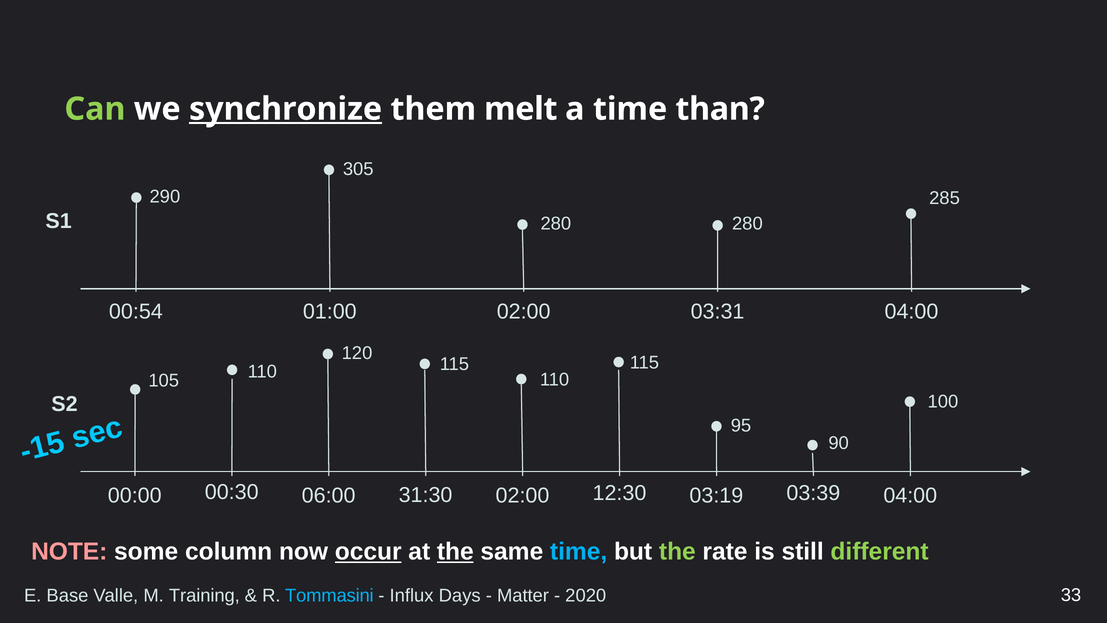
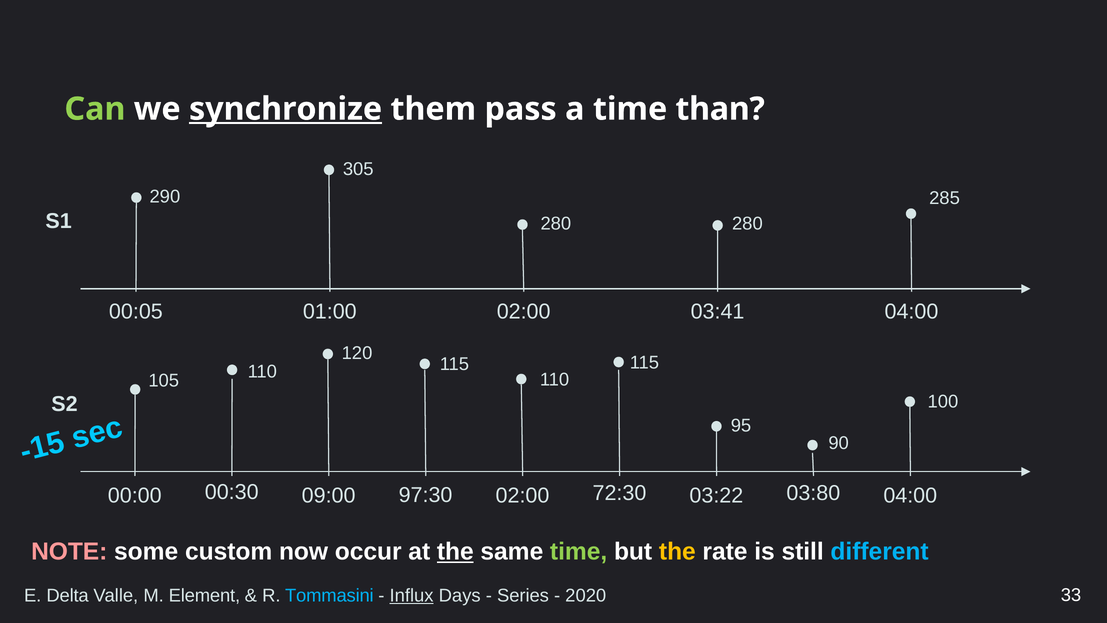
melt: melt -> pass (521, 109)
00:54: 00:54 -> 00:05 (136, 312)
03:31: 03:31 -> 03:41 (718, 312)
12:30: 12:30 -> 72:30 (619, 493)
03:39: 03:39 -> 03:80 (813, 493)
31:30: 31:30 -> 97:30 (426, 495)
06:00: 06:00 -> 09:00 (329, 496)
03:19: 03:19 -> 03:22 (716, 496)
column: column -> custom (229, 551)
occur underline: present -> none (368, 551)
time colour: light blue -> light green (579, 551)
the colour: light green -> yellow (677, 551)
different colour: light green -> light blue (880, 551)
Base: Base -> Delta (68, 595)
Training: Training -> Element (204, 595)
Influx underline: none -> present (412, 595)
Matter: Matter -> Series (523, 595)
